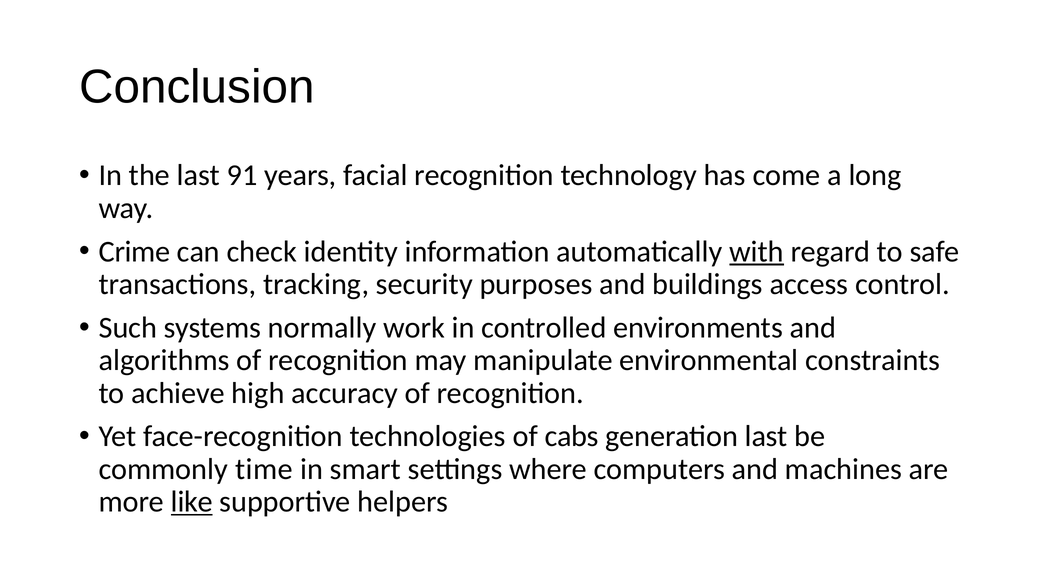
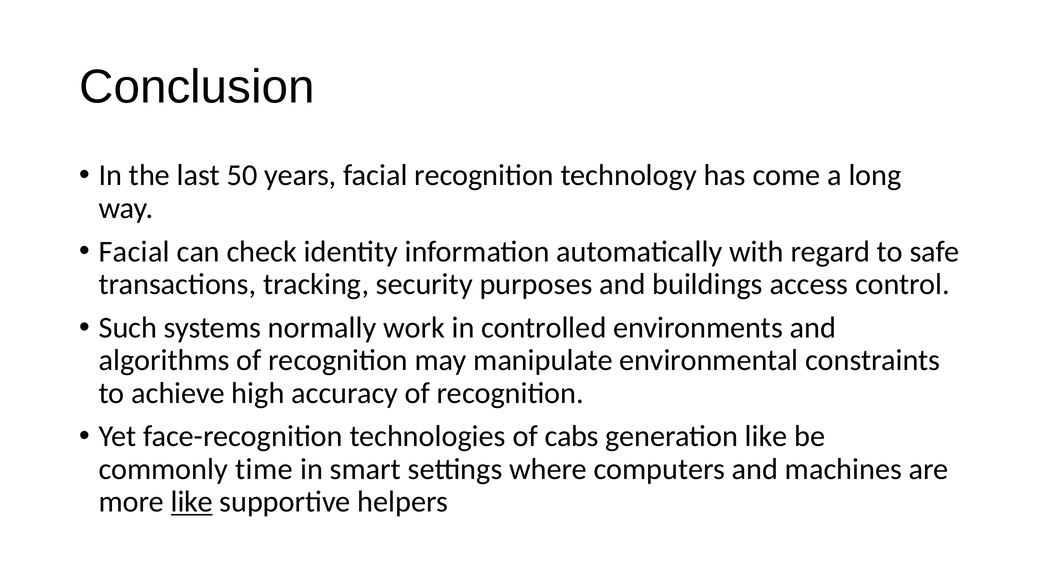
91: 91 -> 50 (242, 176)
Crime: Crime -> Facial (134, 252)
with underline: present -> none (757, 252)
generation last: last -> like (766, 437)
